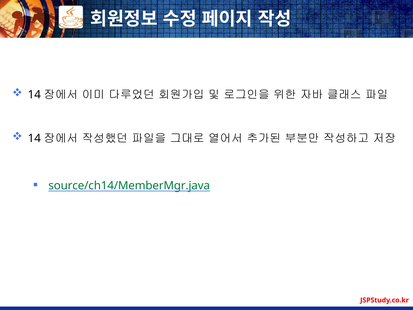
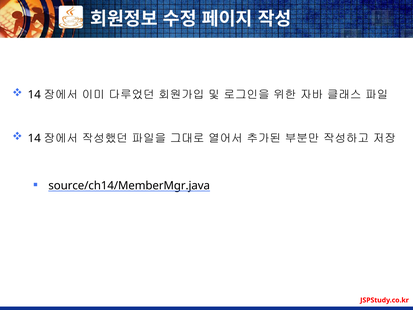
source/ch14/MemberMgr.java colour: green -> black (129, 186)
